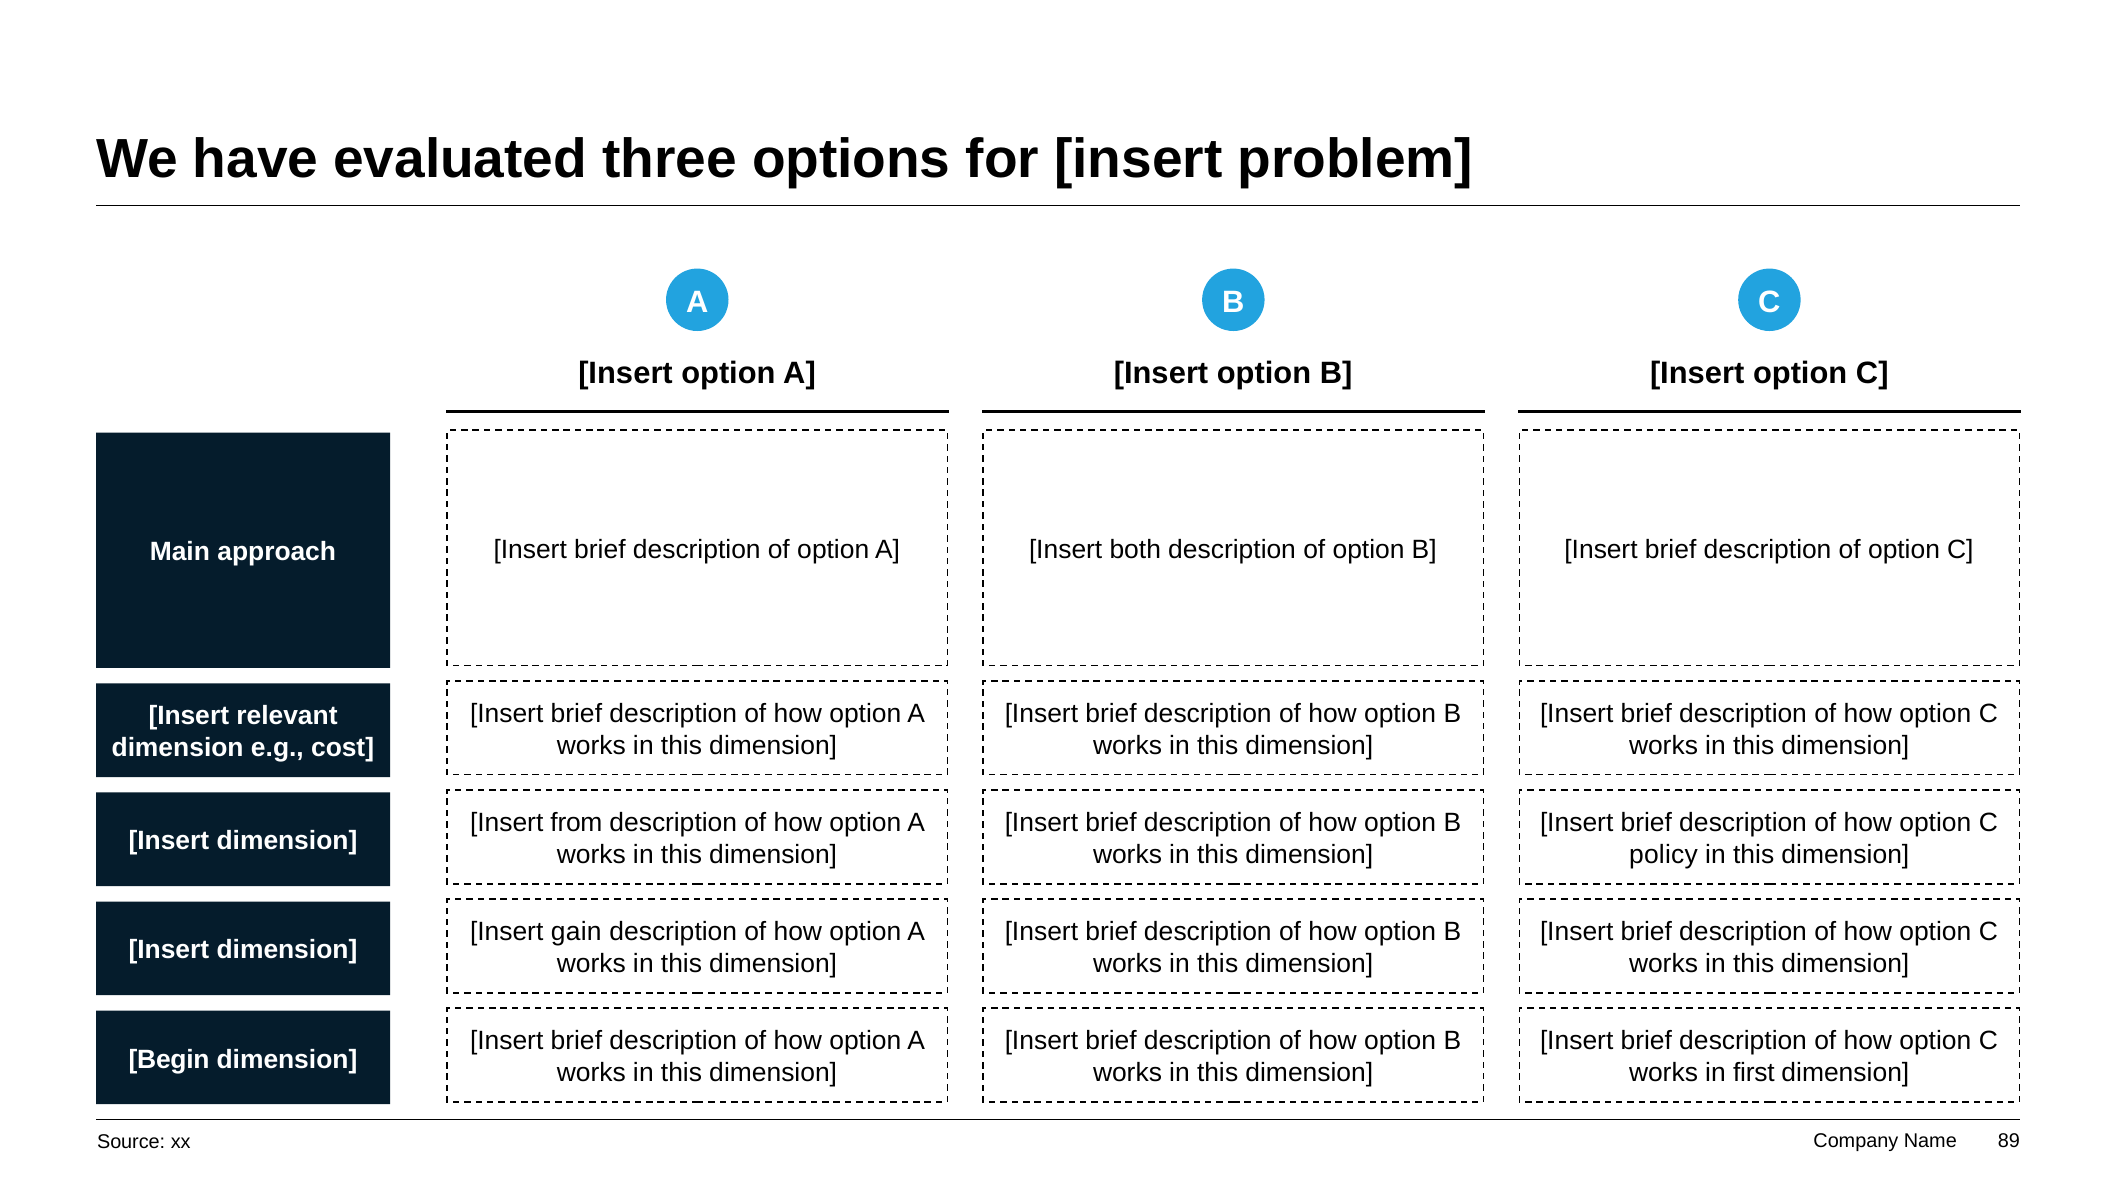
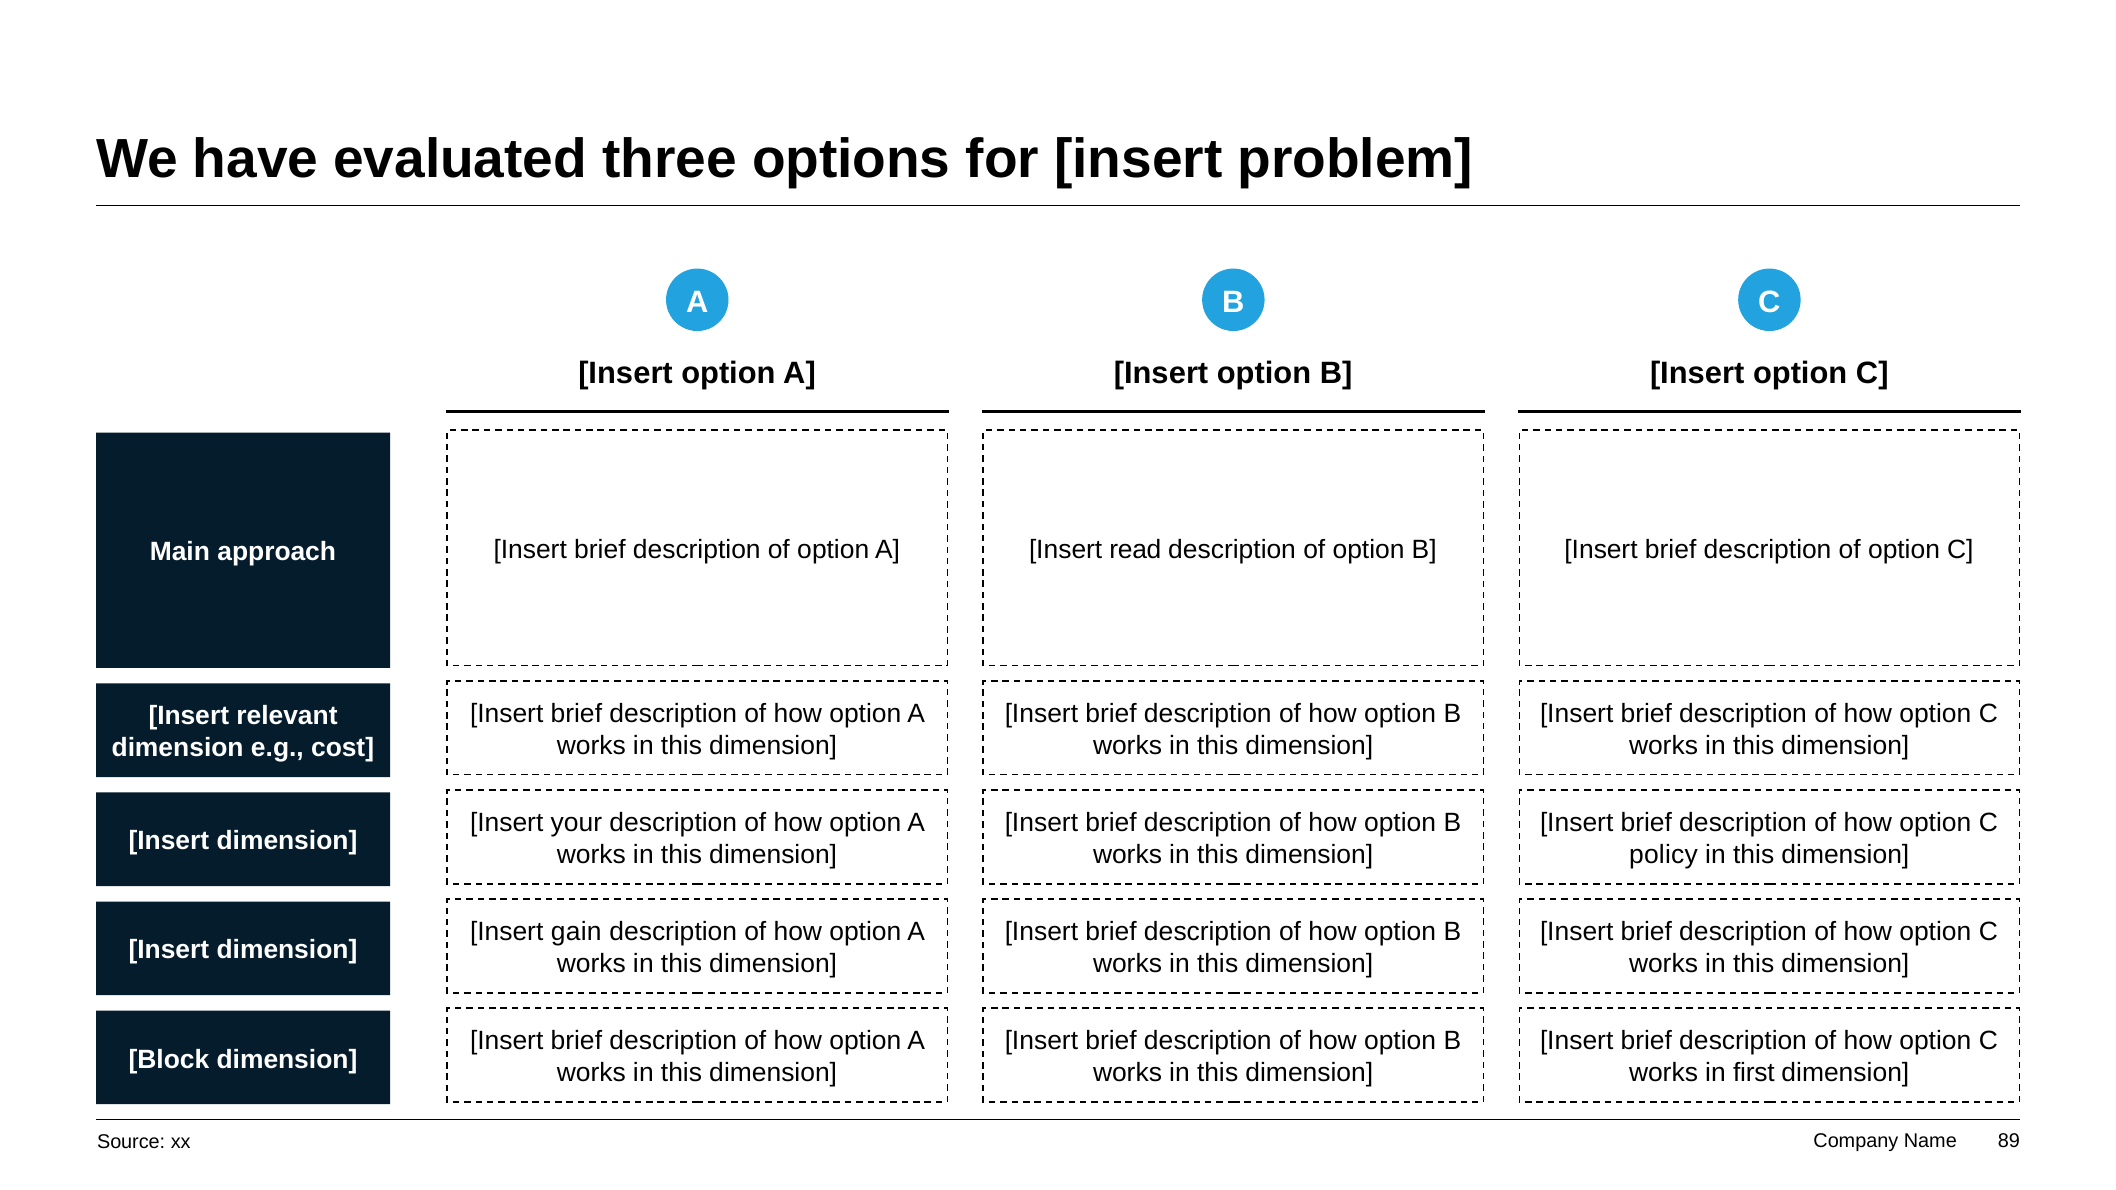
both: both -> read (1135, 550)
from: from -> your (576, 823)
Begin: Begin -> Block (169, 1059)
